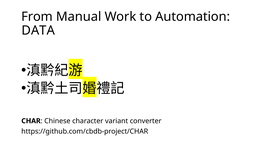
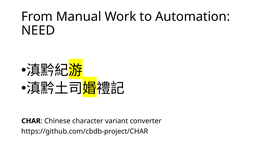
DATA: DATA -> NEED (38, 30)
